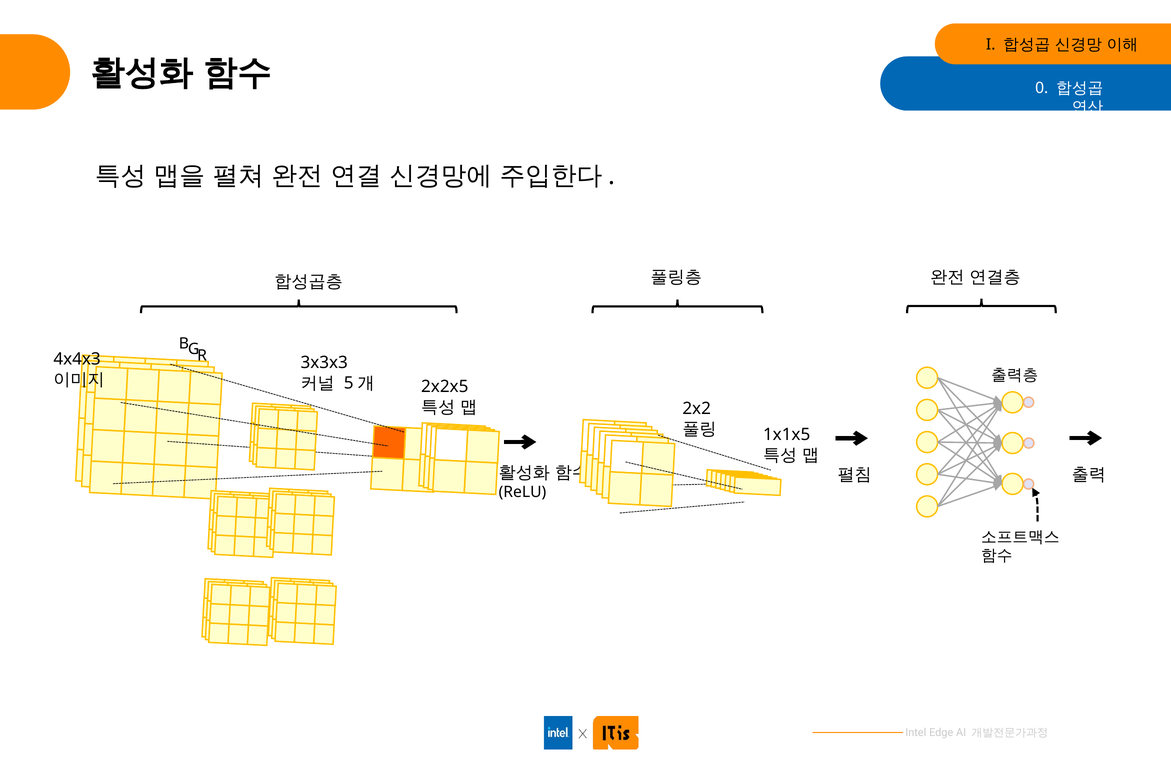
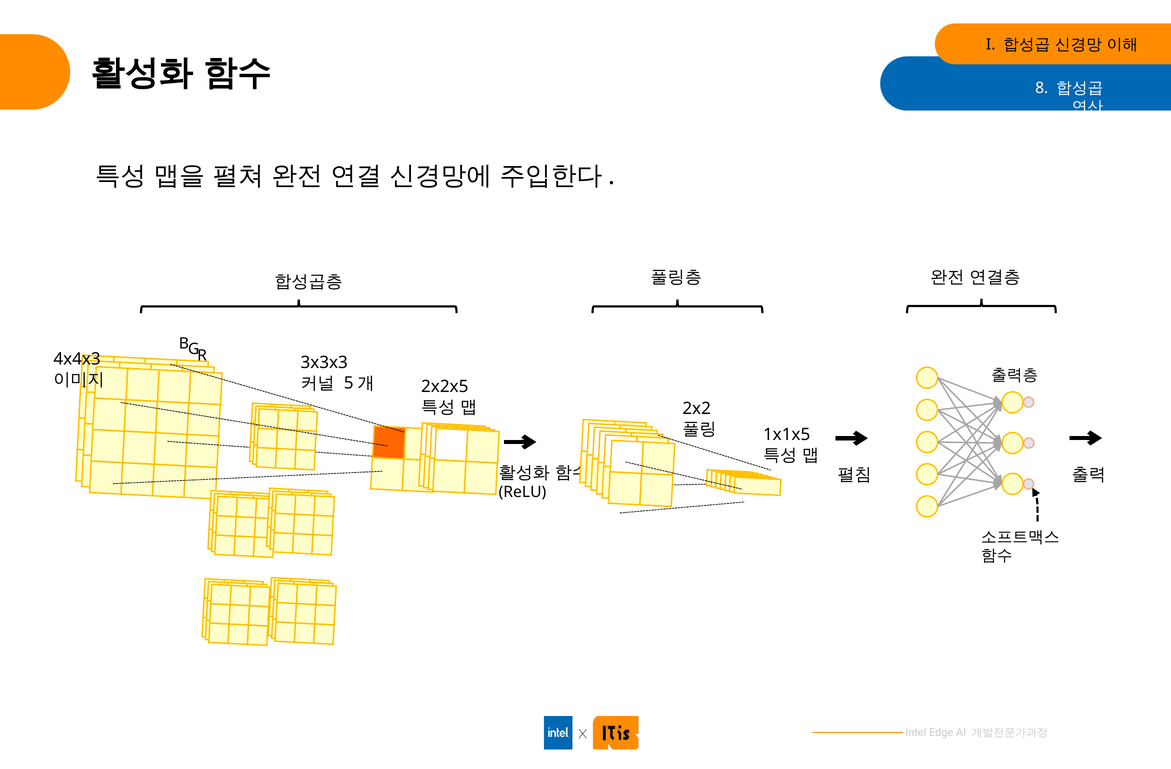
0: 0 -> 8 (1042, 88)
